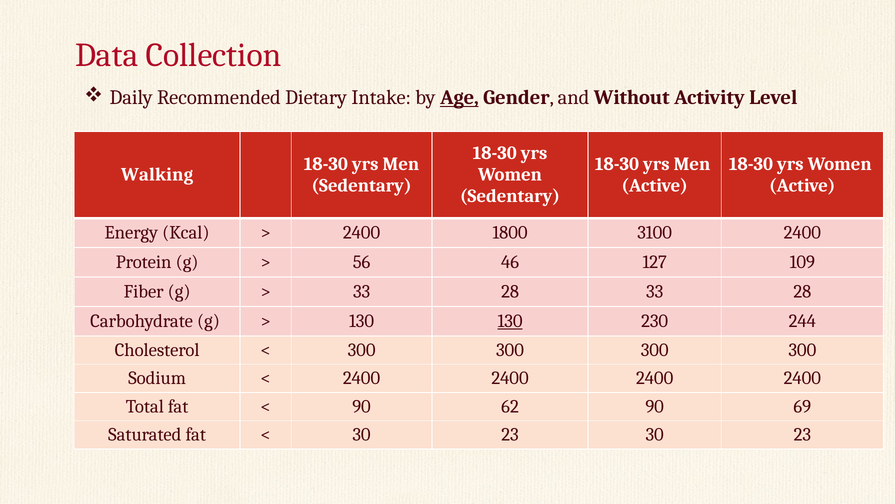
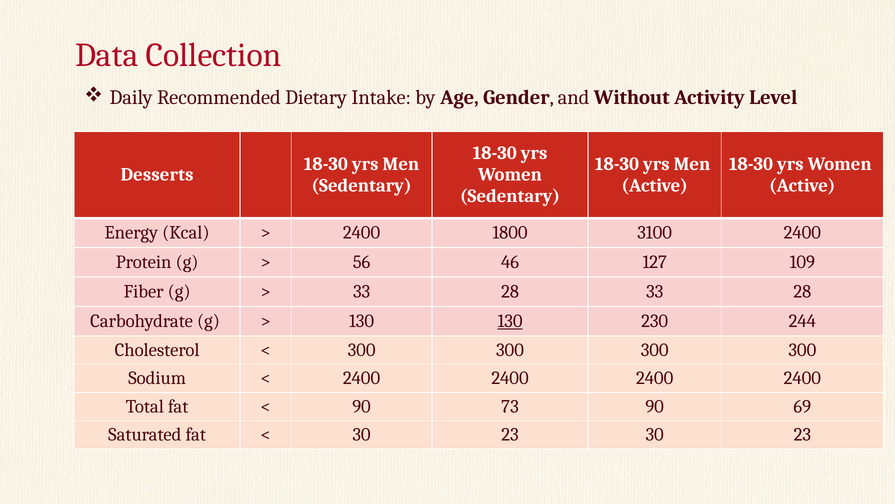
Age underline: present -> none (460, 97)
Walking: Walking -> Desserts (157, 175)
62: 62 -> 73 (510, 406)
